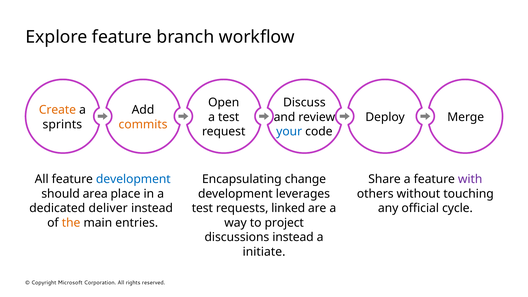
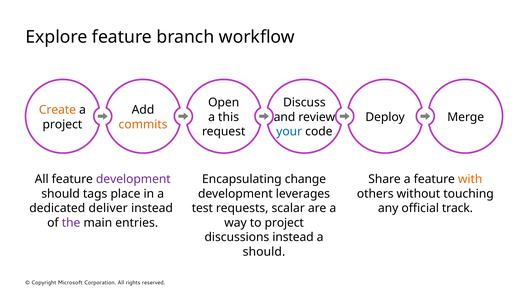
a test: test -> this (229, 117)
sprints: sprints -> project (62, 124)
development colour: blue -> purple (133, 179)
with colour: purple -> orange (470, 179)
area: area -> tags (95, 194)
linked: linked -> scalar (288, 208)
cycle: cycle -> track (457, 208)
the colour: orange -> purple (71, 223)
initiate: initiate -> should (264, 252)
